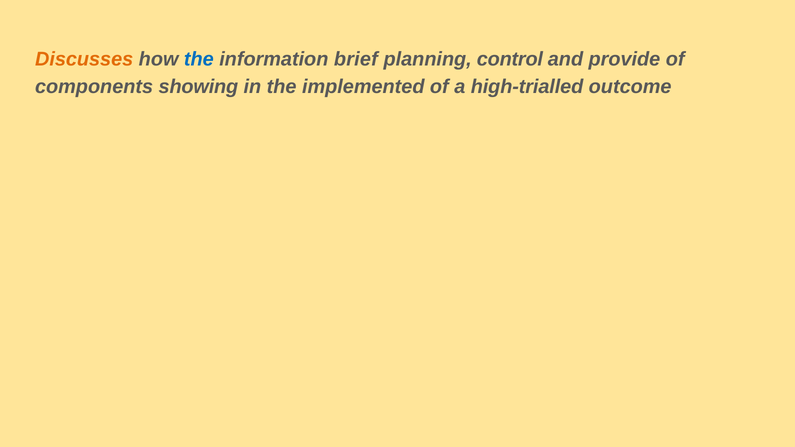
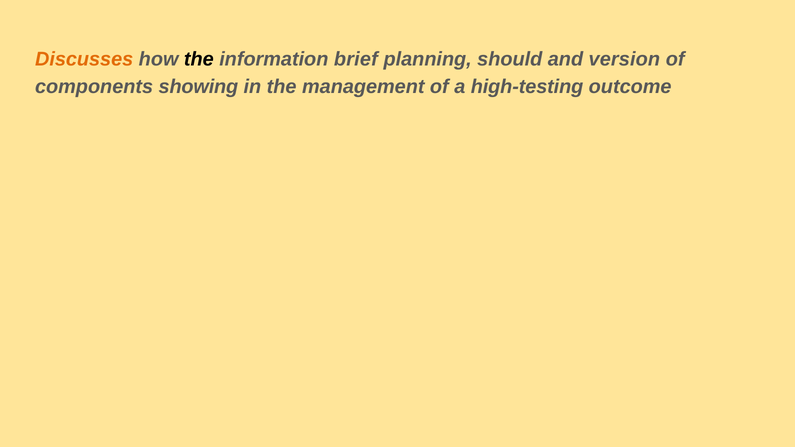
the colour: blue -> black (199, 59)
control: control -> should (510, 59)
provide: provide -> version (624, 59)
implemented: implemented -> management (363, 87)
high-trialled: high-trialled -> high-testing (527, 87)
